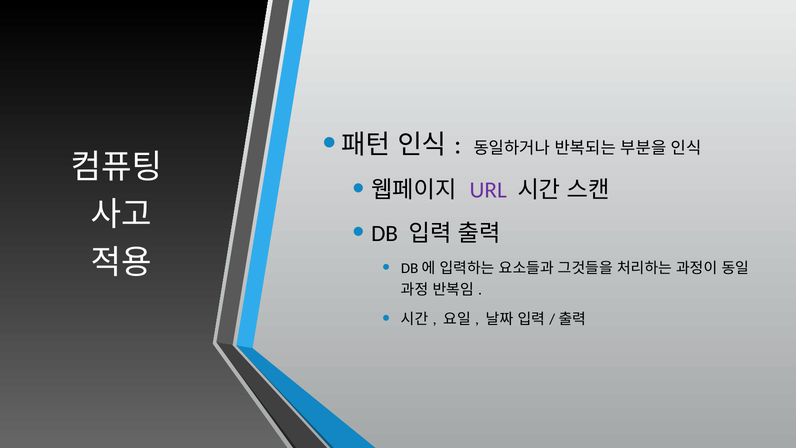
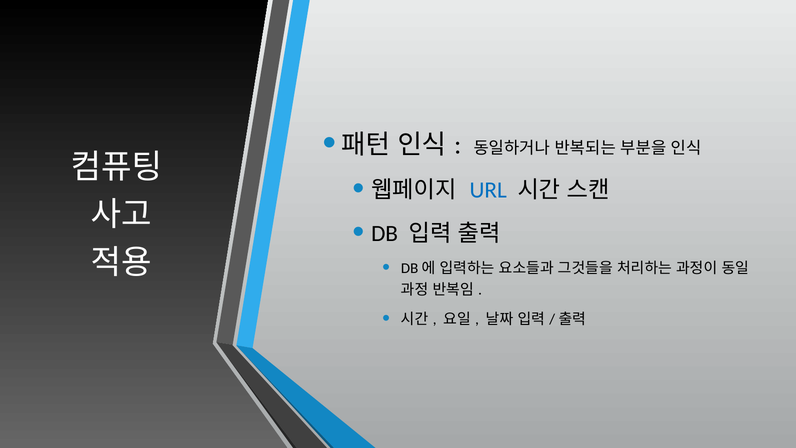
URL colour: purple -> blue (488, 190)
